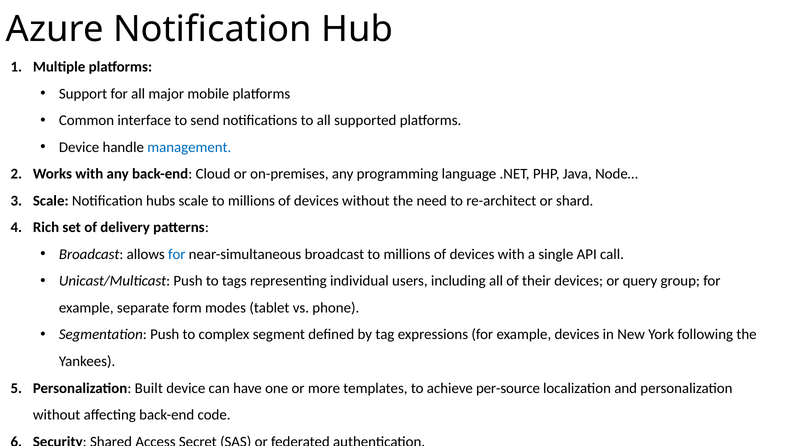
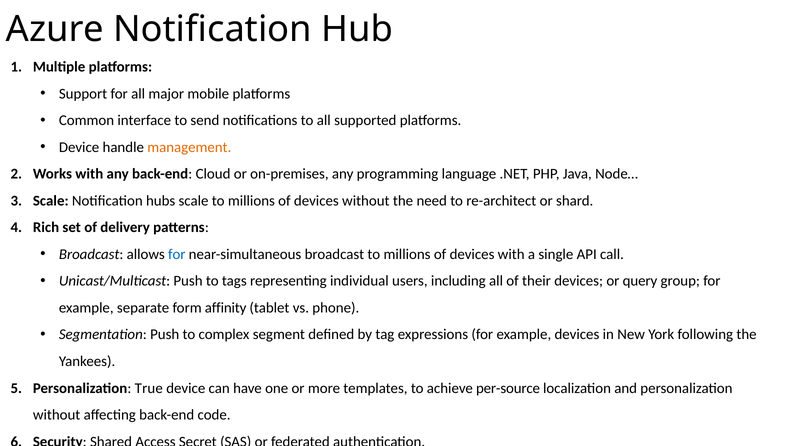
management colour: blue -> orange (189, 147)
modes: modes -> affinity (226, 308)
Built: Built -> True (149, 389)
